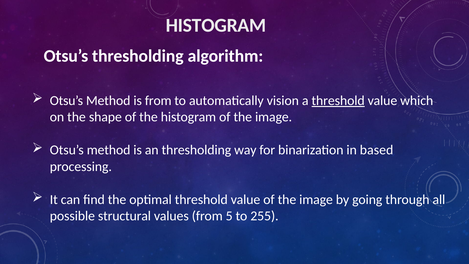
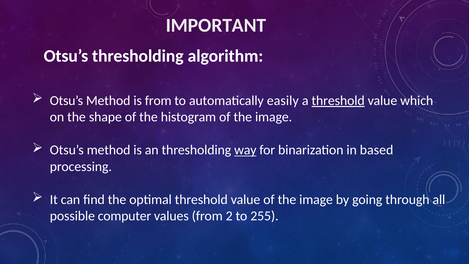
HISTOGRAM: HISTOGRAM -> IMPORTANT (216, 26)
vision: vision -> easily (283, 100)
way underline: none -> present (245, 150)
structural: structural -> computer (124, 216)
5: 5 -> 2 (229, 216)
